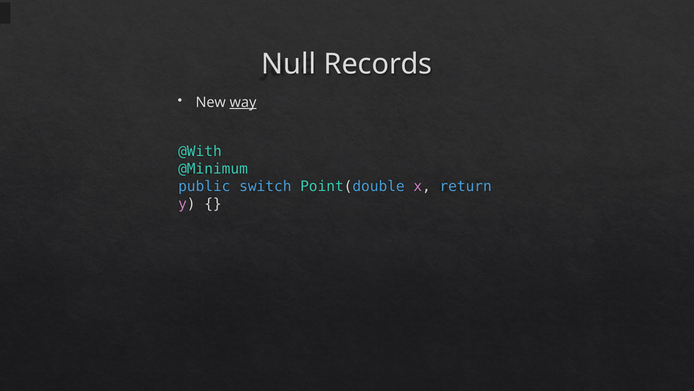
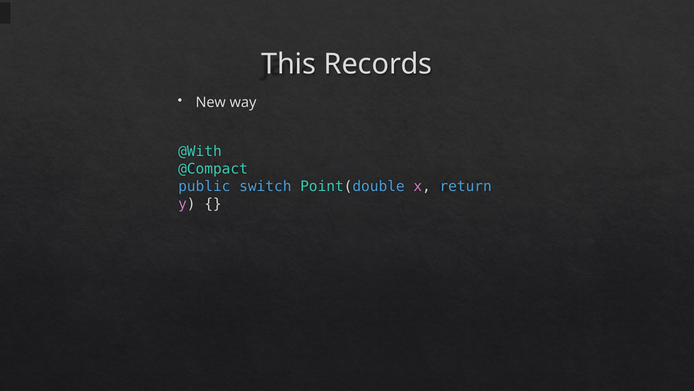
Null: Null -> This (289, 64)
way underline: present -> none (243, 102)
@Minimum: @Minimum -> @Compact (213, 169)
